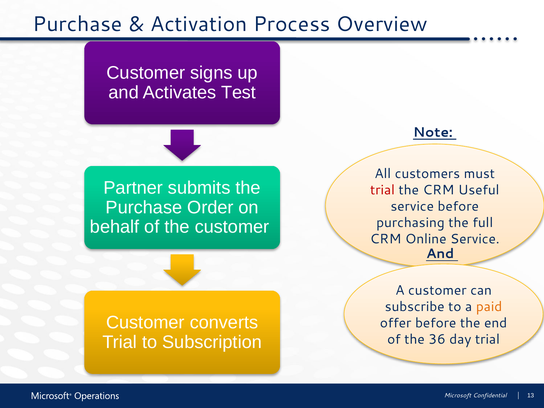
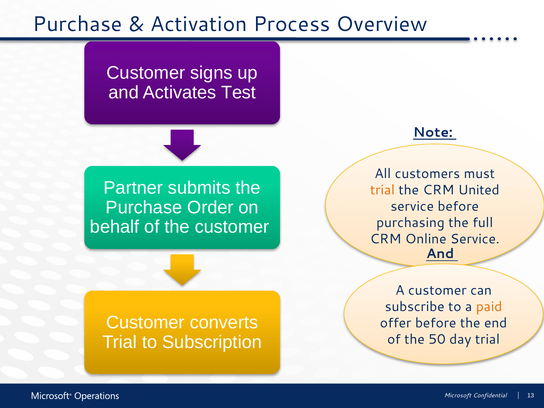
trial colour: red -> orange (382, 190)
Useful: Useful -> United (479, 190)
36: 36 -> 50 (437, 339)
